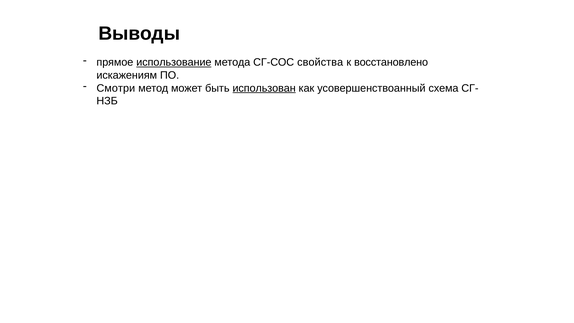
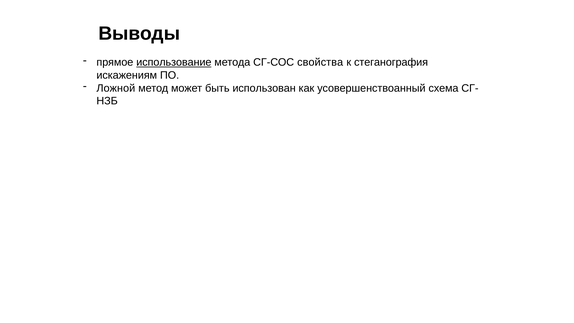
восстановлено: восстановлено -> стеганография (391, 62)
Смотри: Смотри -> Ложной (116, 88)
использован underline: present -> none (264, 88)
